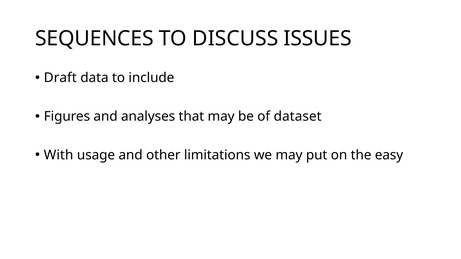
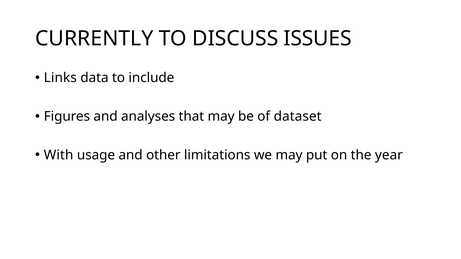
SEQUENCES: SEQUENCES -> CURRENTLY (94, 39)
Draft: Draft -> Links (60, 78)
easy: easy -> year (389, 155)
